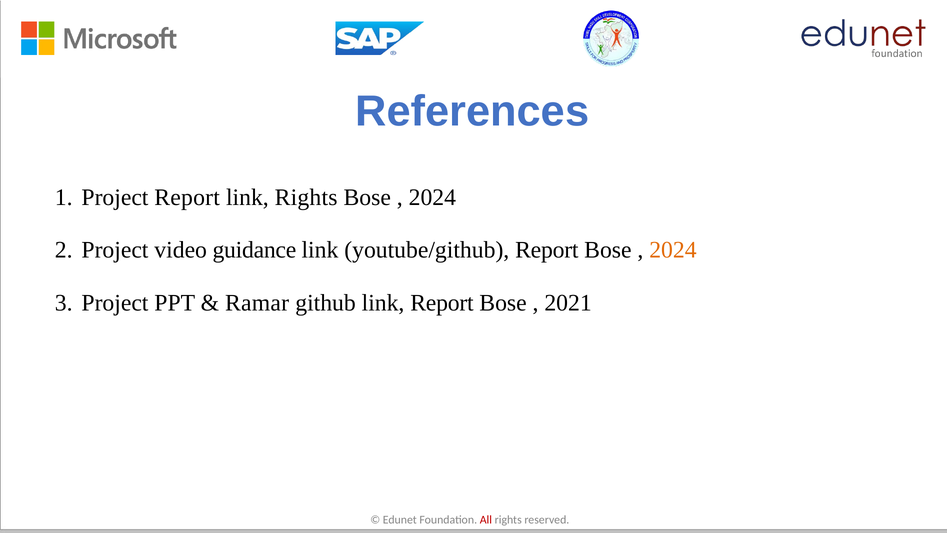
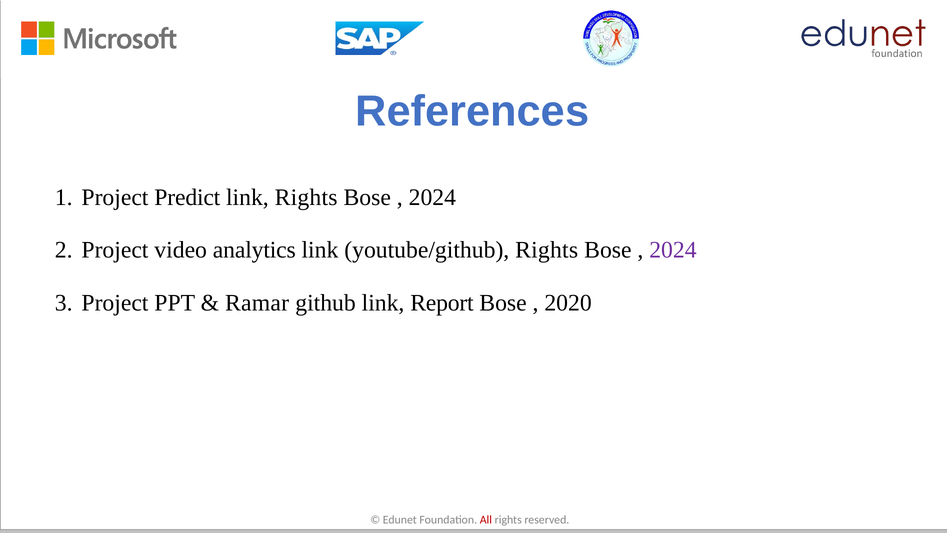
Project Report: Report -> Predict (187, 198)
guidance: guidance -> analytics (254, 250)
youtube/github Report: Report -> Rights (547, 250)
2024 colour: orange -> purple (673, 250)
2021: 2021 -> 2020 (568, 303)
